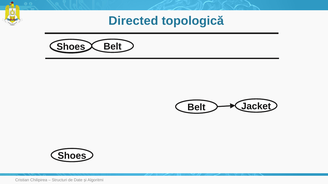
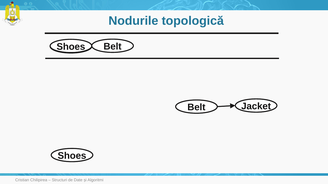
Directed: Directed -> Nodurile (133, 21)
